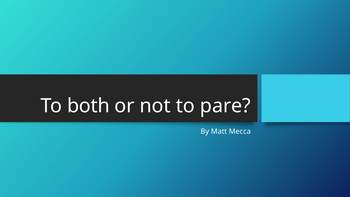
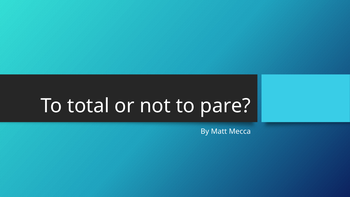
both: both -> total (88, 106)
